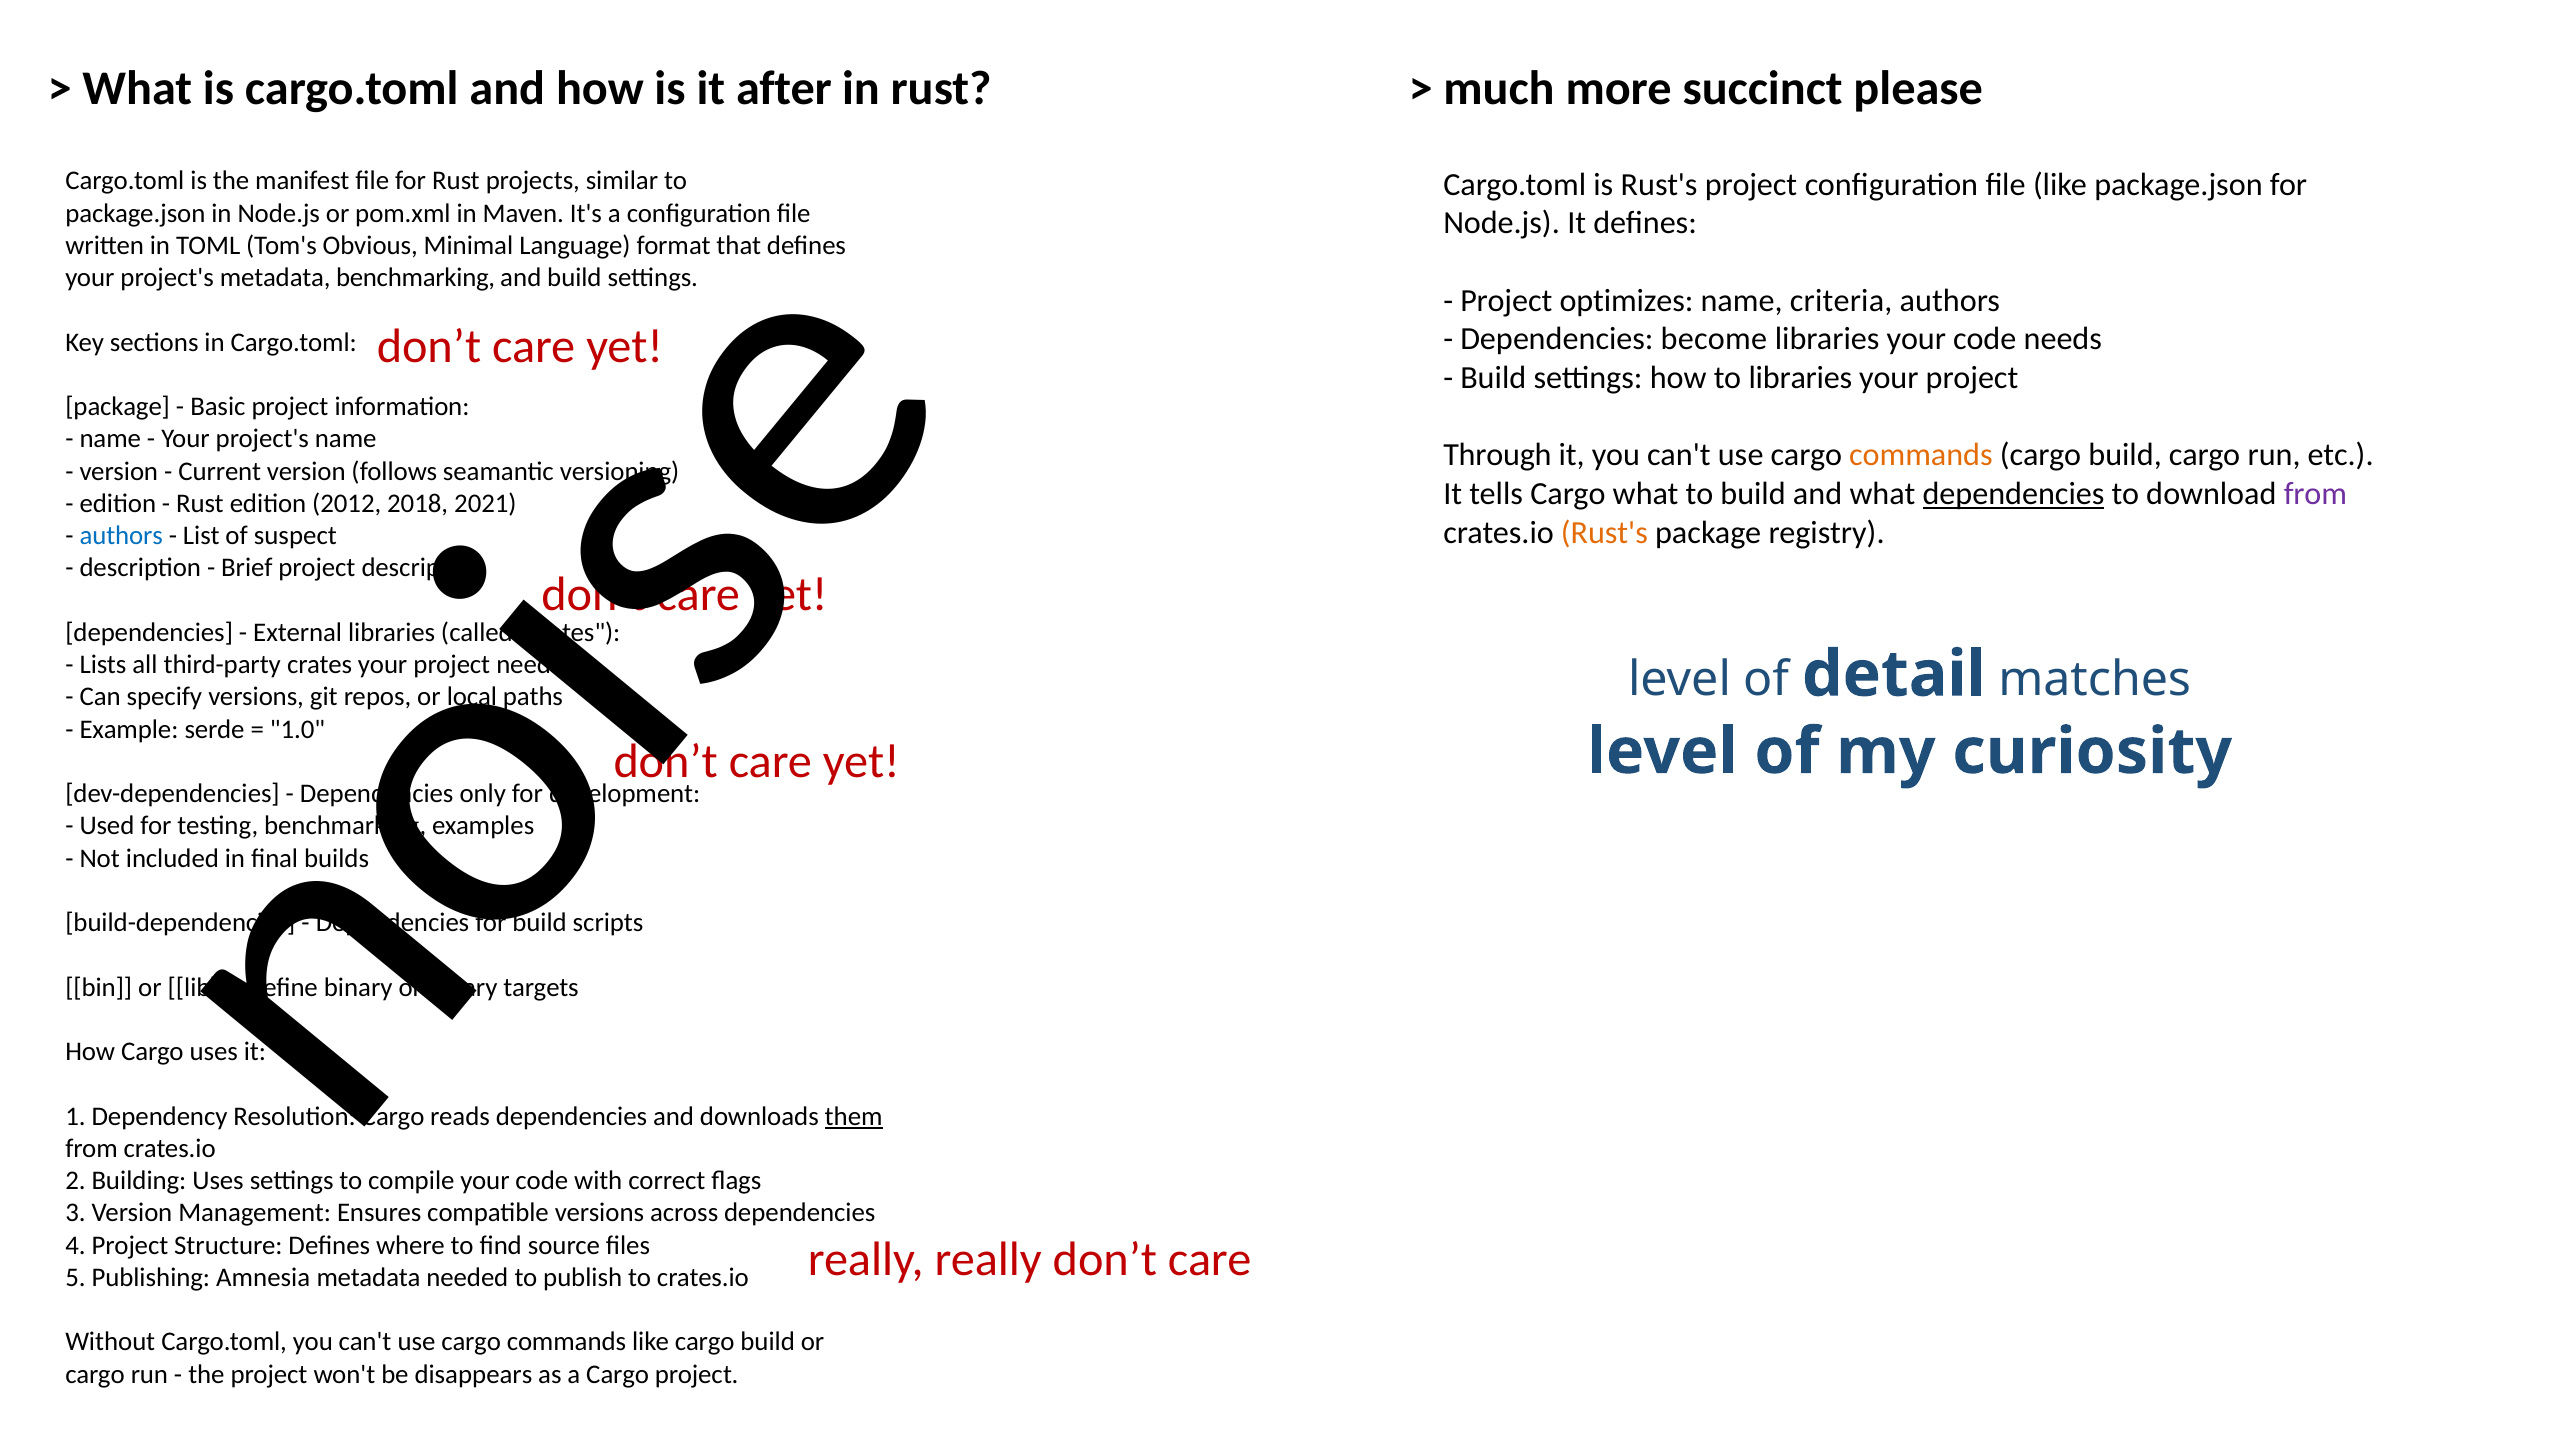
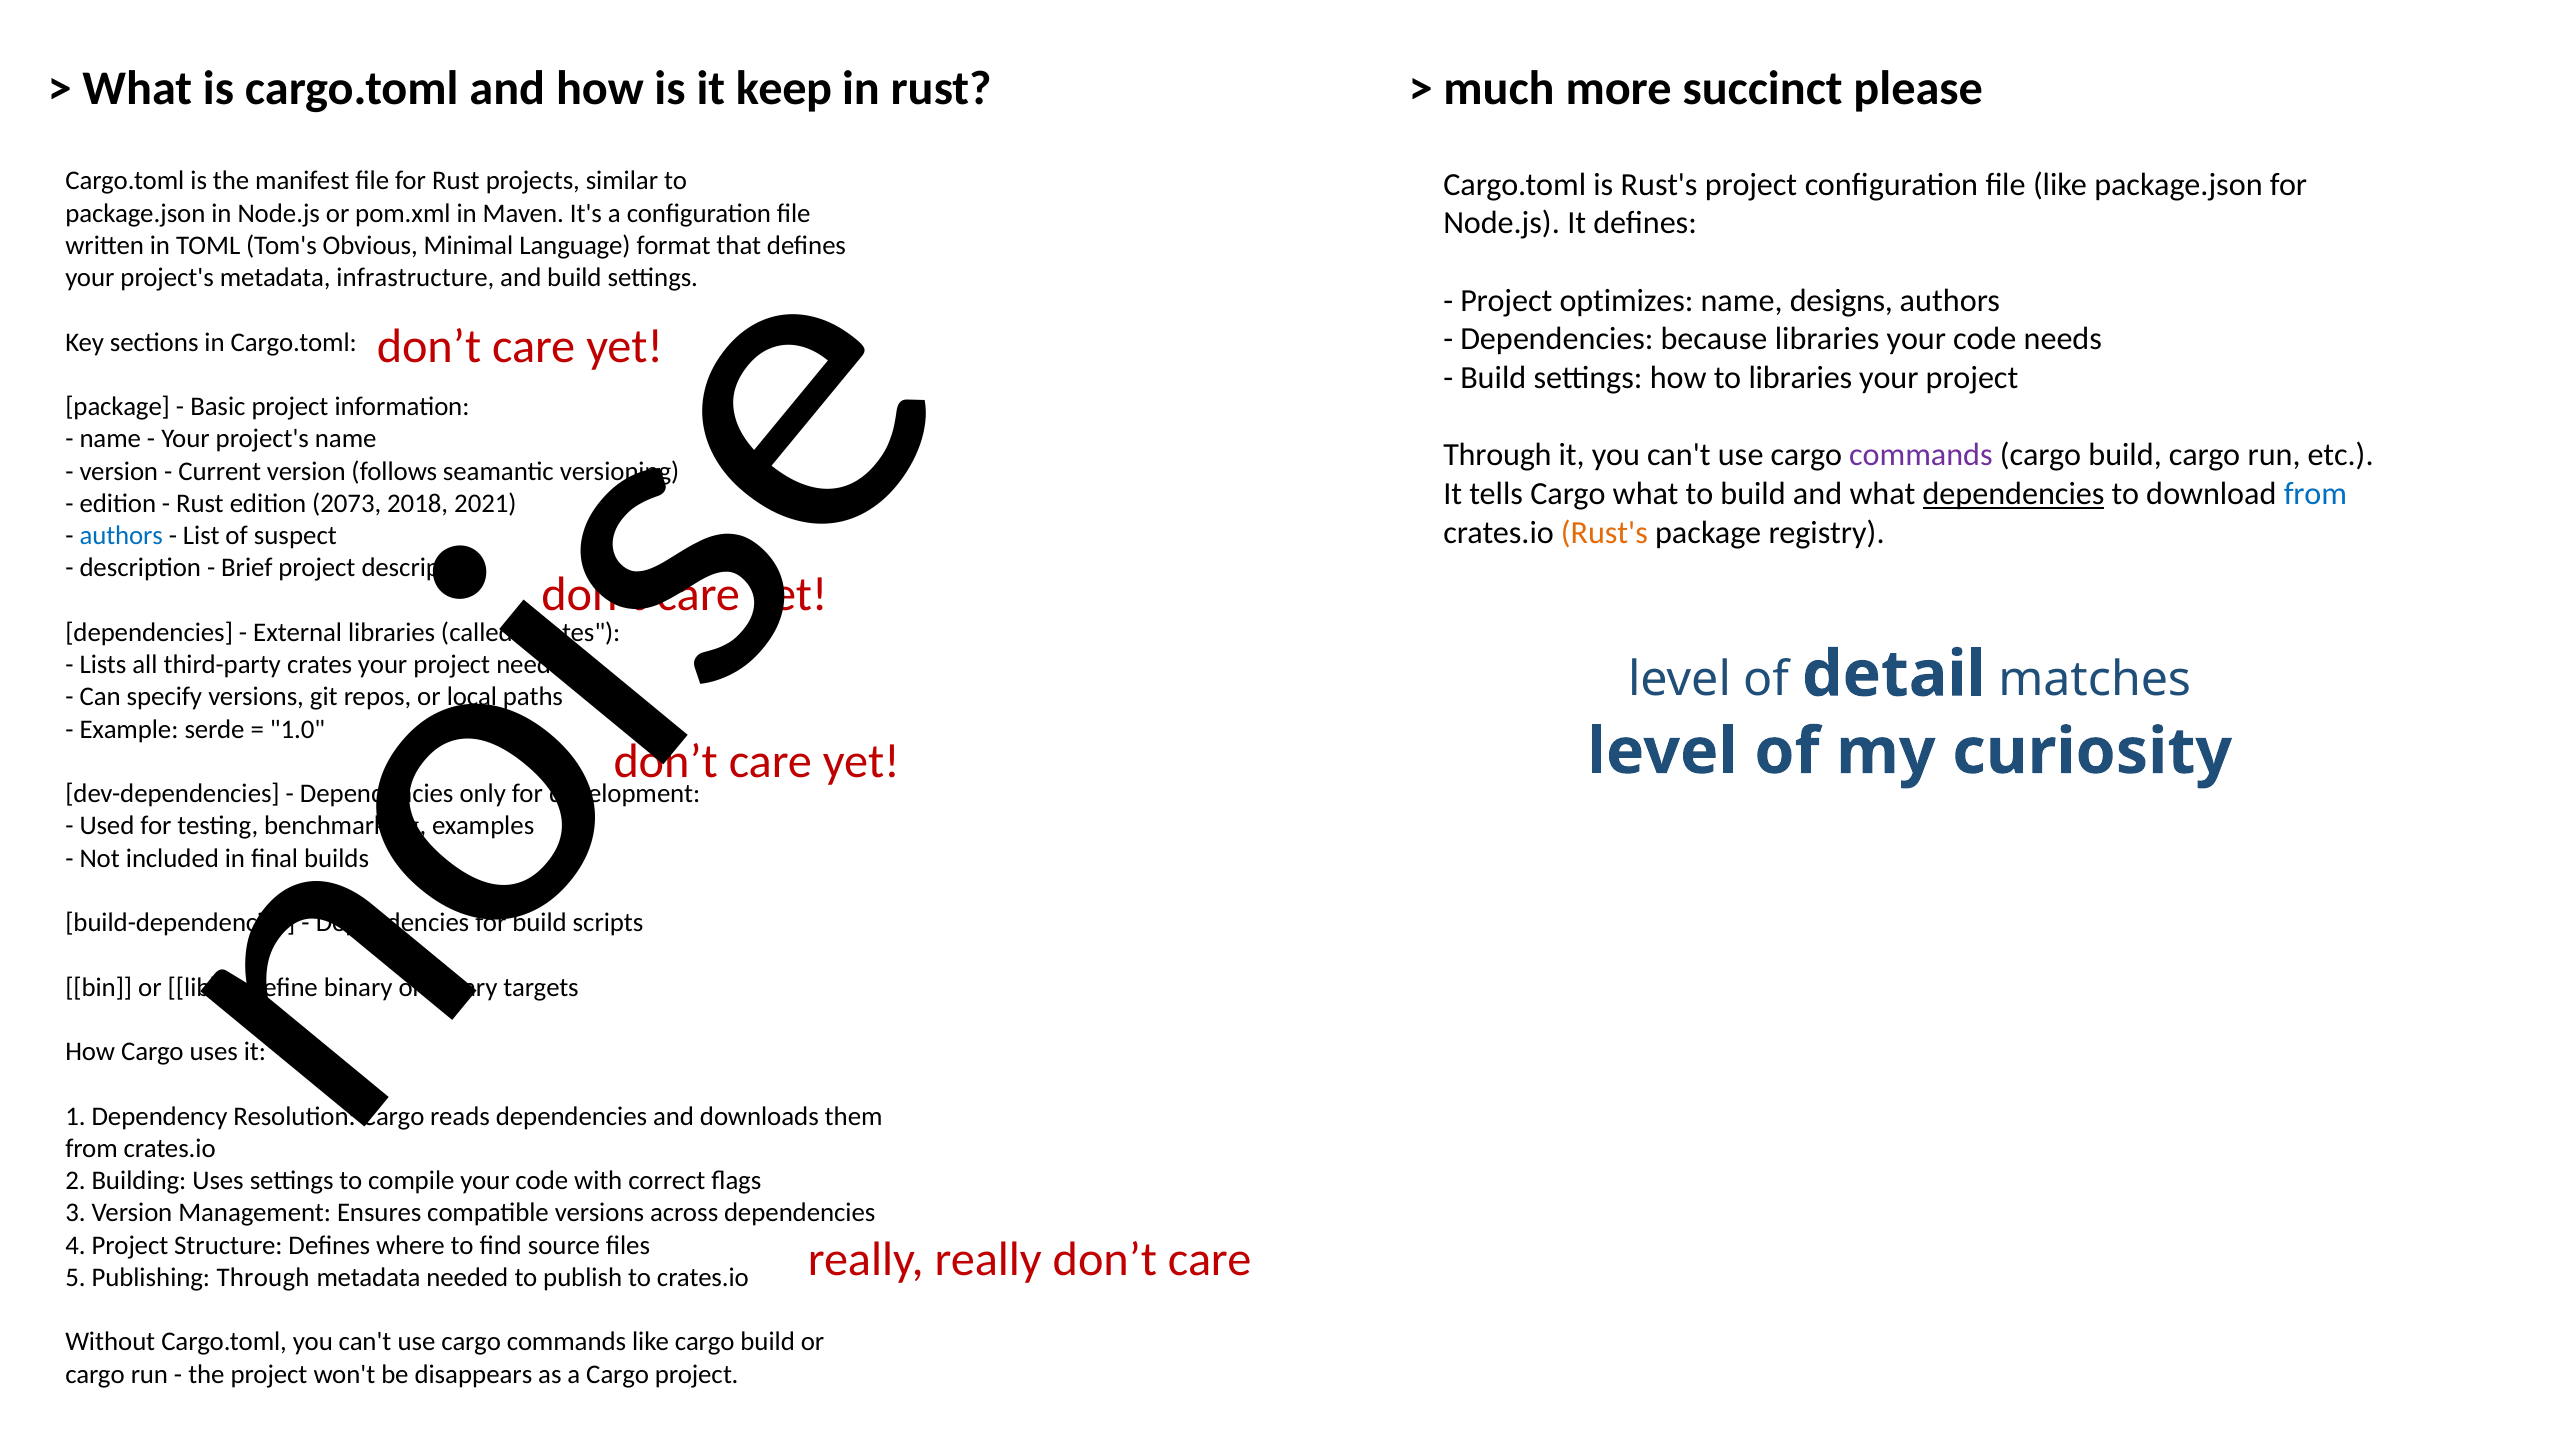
after: after -> keep (784, 89)
metadata benchmarking: benchmarking -> infrastructure (415, 278)
criteria: criteria -> designs (1841, 301)
become: become -> because (1714, 339)
commands colour: orange -> purple (1921, 455)
from colour: purple -> blue (2315, 494)
2012: 2012 -> 2073 (347, 504)
them underline: present -> none (854, 1116)
Publishing Amnesia: Amnesia -> Through (263, 1278)
